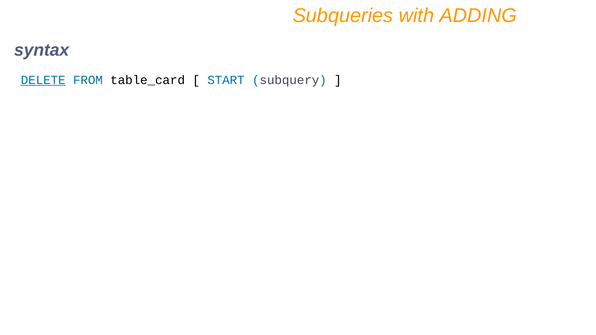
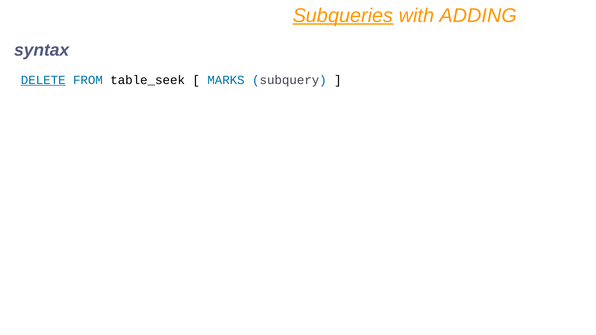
Subqueries underline: none -> present (343, 16)
table_card: table_card -> table_seek (148, 80)
START: START -> MARKS (226, 80)
